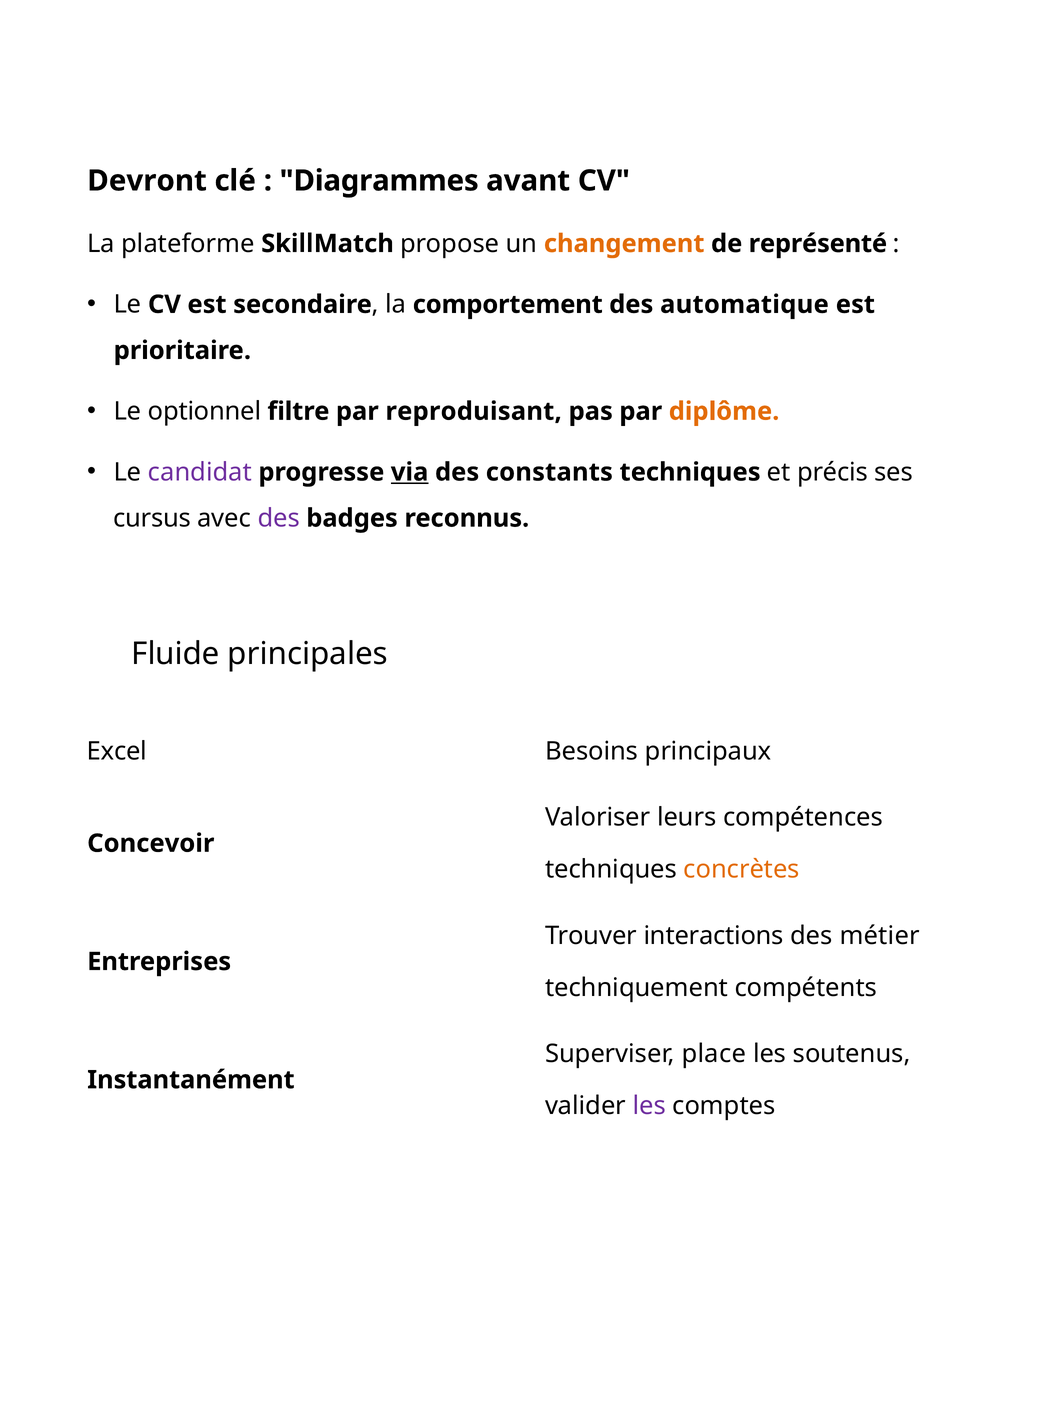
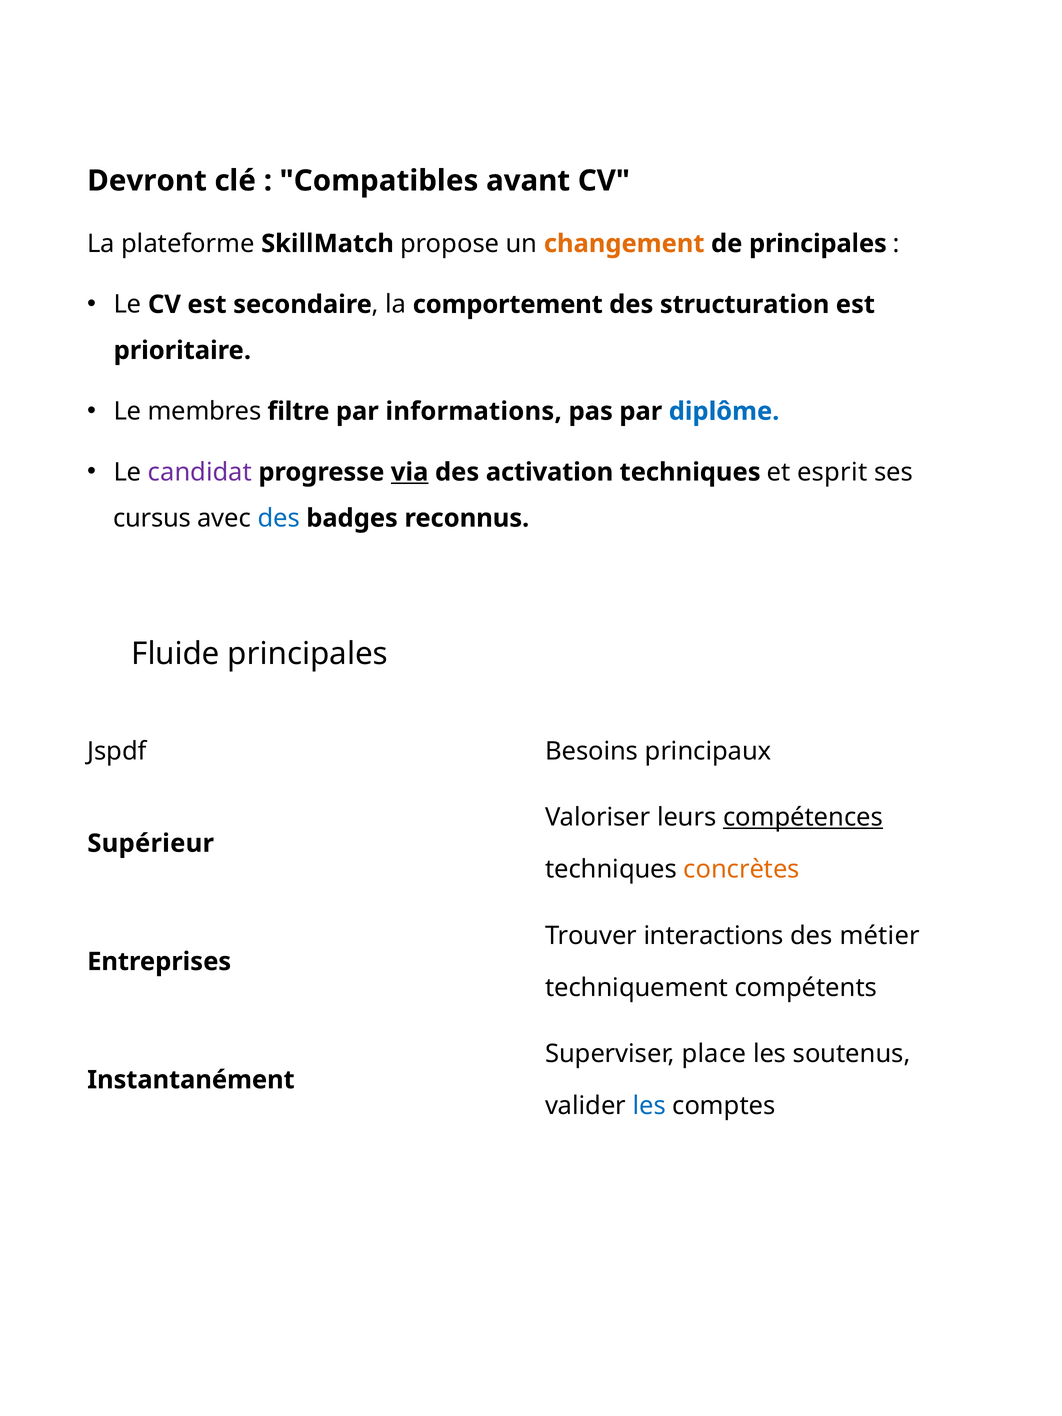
Diagrammes: Diagrammes -> Compatibles (379, 181)
de représenté: représenté -> principales (818, 244)
automatique: automatique -> structuration (745, 304)
optionnel: optionnel -> membres (205, 411)
reproduisant: reproduisant -> informations (474, 411)
diplôme colour: orange -> blue (724, 411)
constants: constants -> activation (549, 472)
précis: précis -> esprit (832, 472)
des colour: purple -> blue (279, 518)
Excel: Excel -> Jspdf (117, 751)
compétences underline: none -> present (803, 817)
Concevoir: Concevoir -> Supérieur (151, 843)
les colour: purple -> blue (649, 1106)
